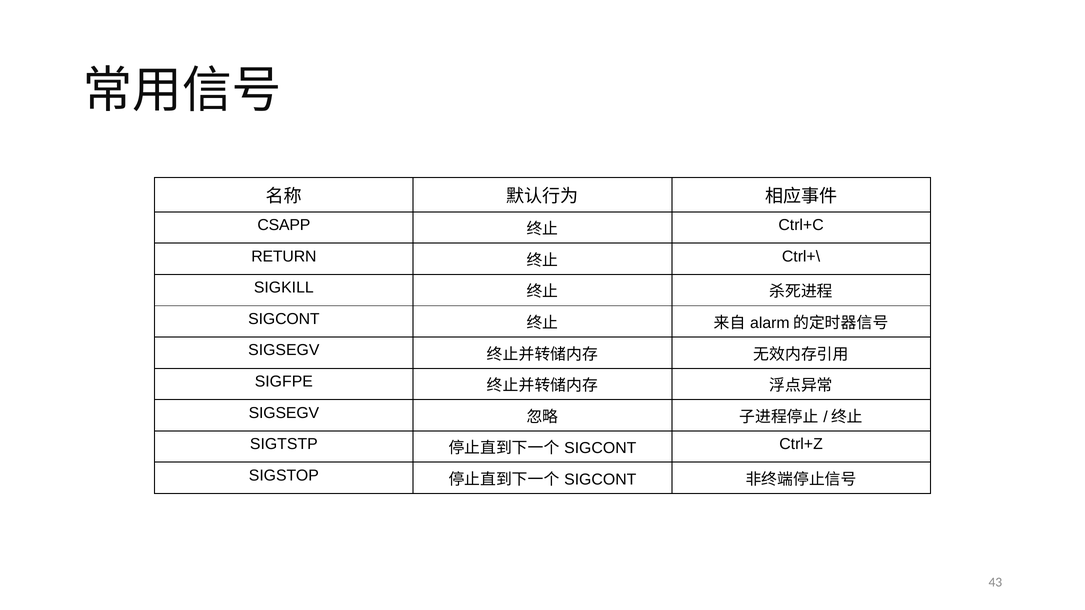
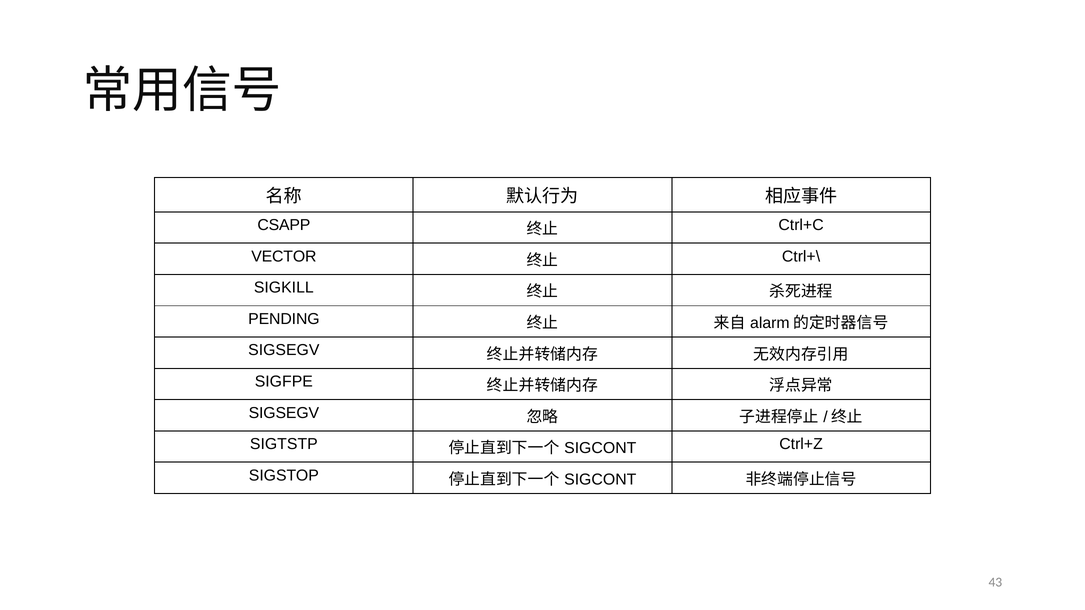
RETURN: RETURN -> VECTOR (284, 257)
SIGCONT: SIGCONT -> PENDING (284, 319)
